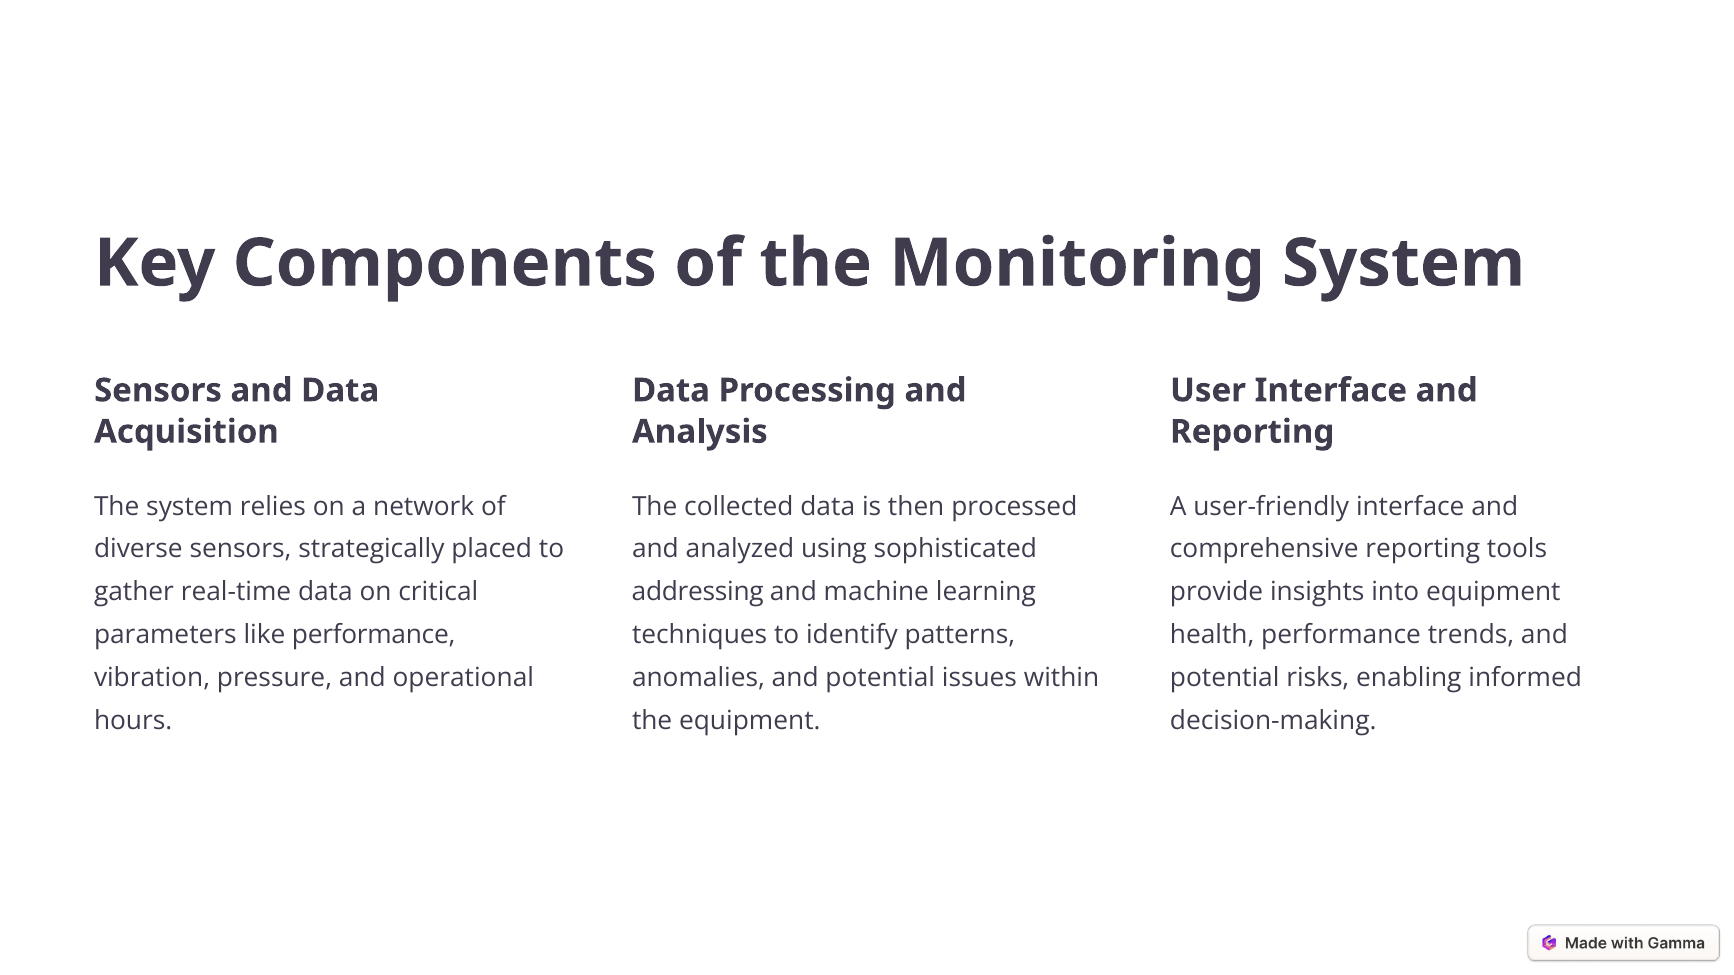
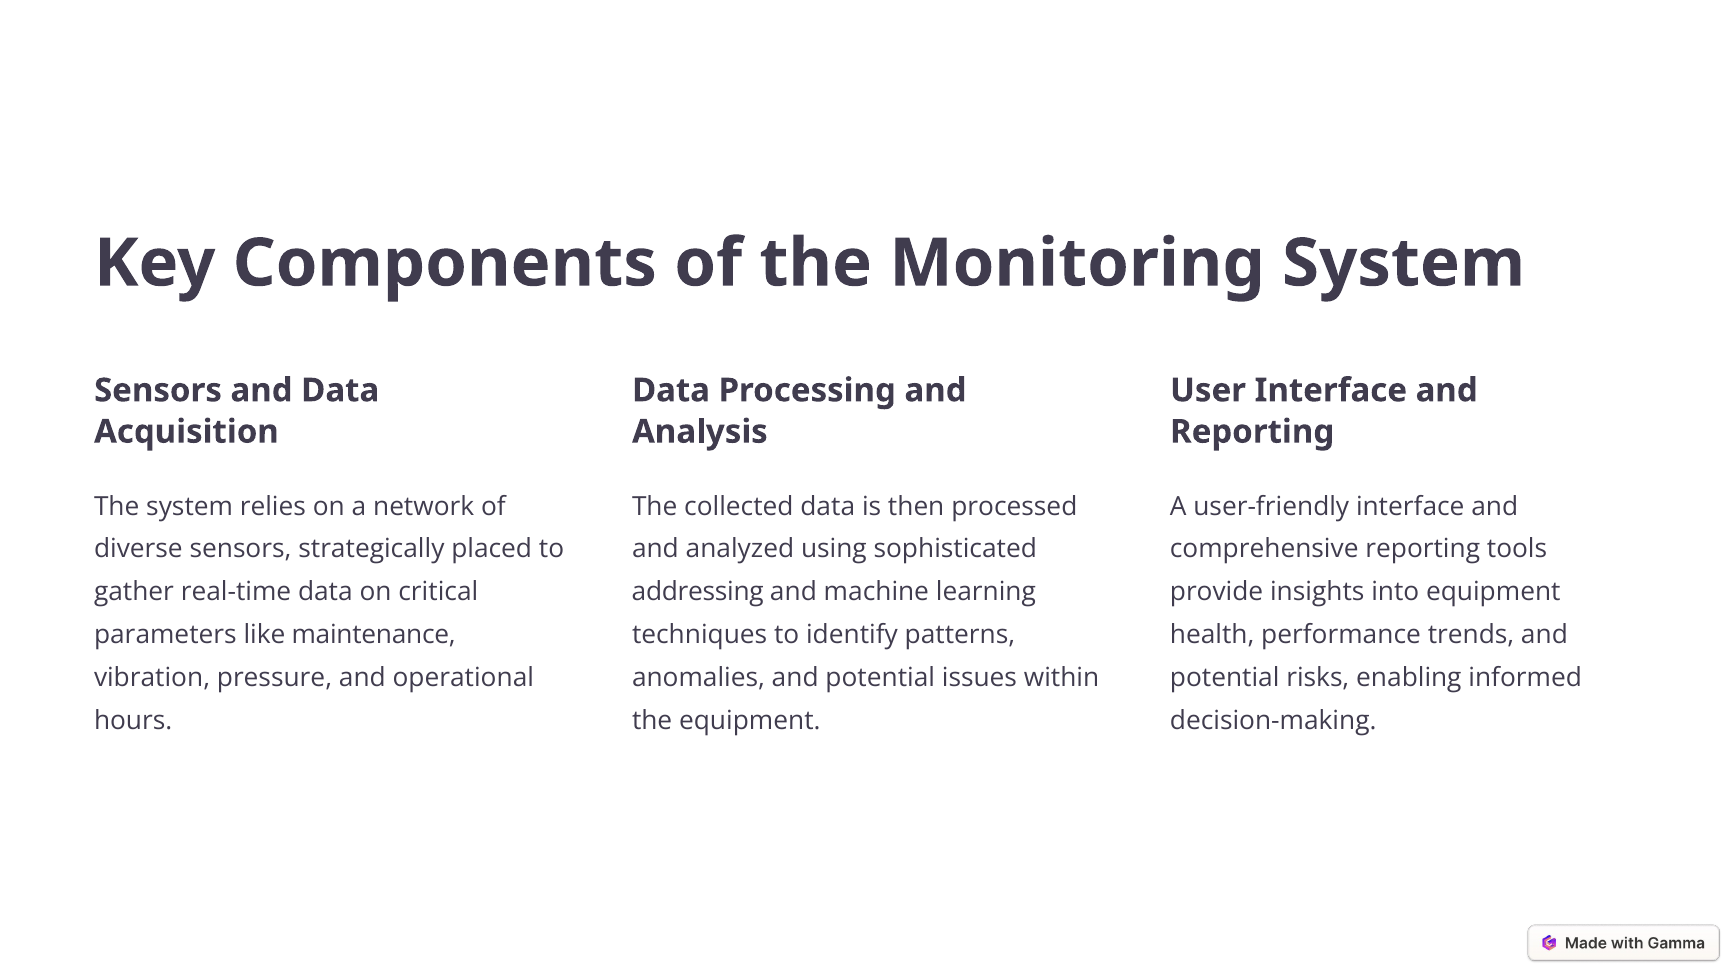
like performance: performance -> maintenance (374, 635)
